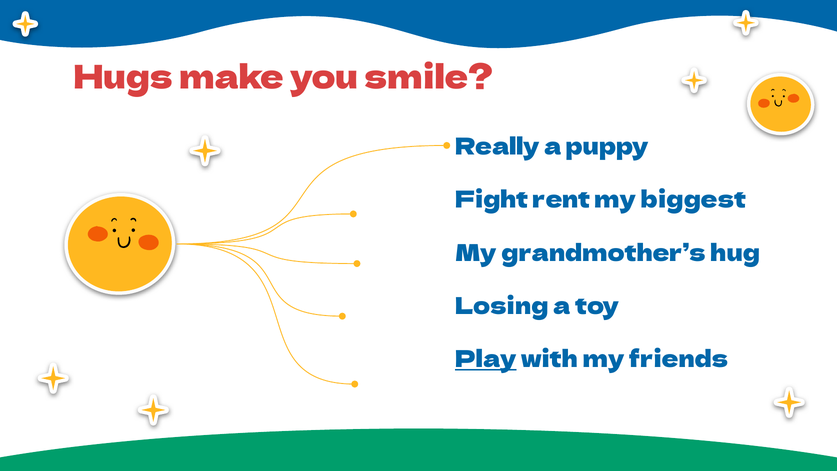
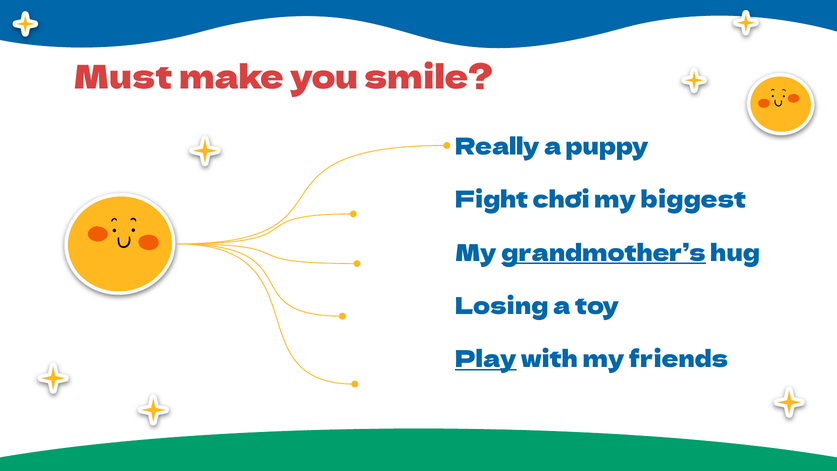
Hugs: Hugs -> Must (123, 78)
rent: rent -> chơi (561, 200)
grandmother’s underline: none -> present (604, 253)
